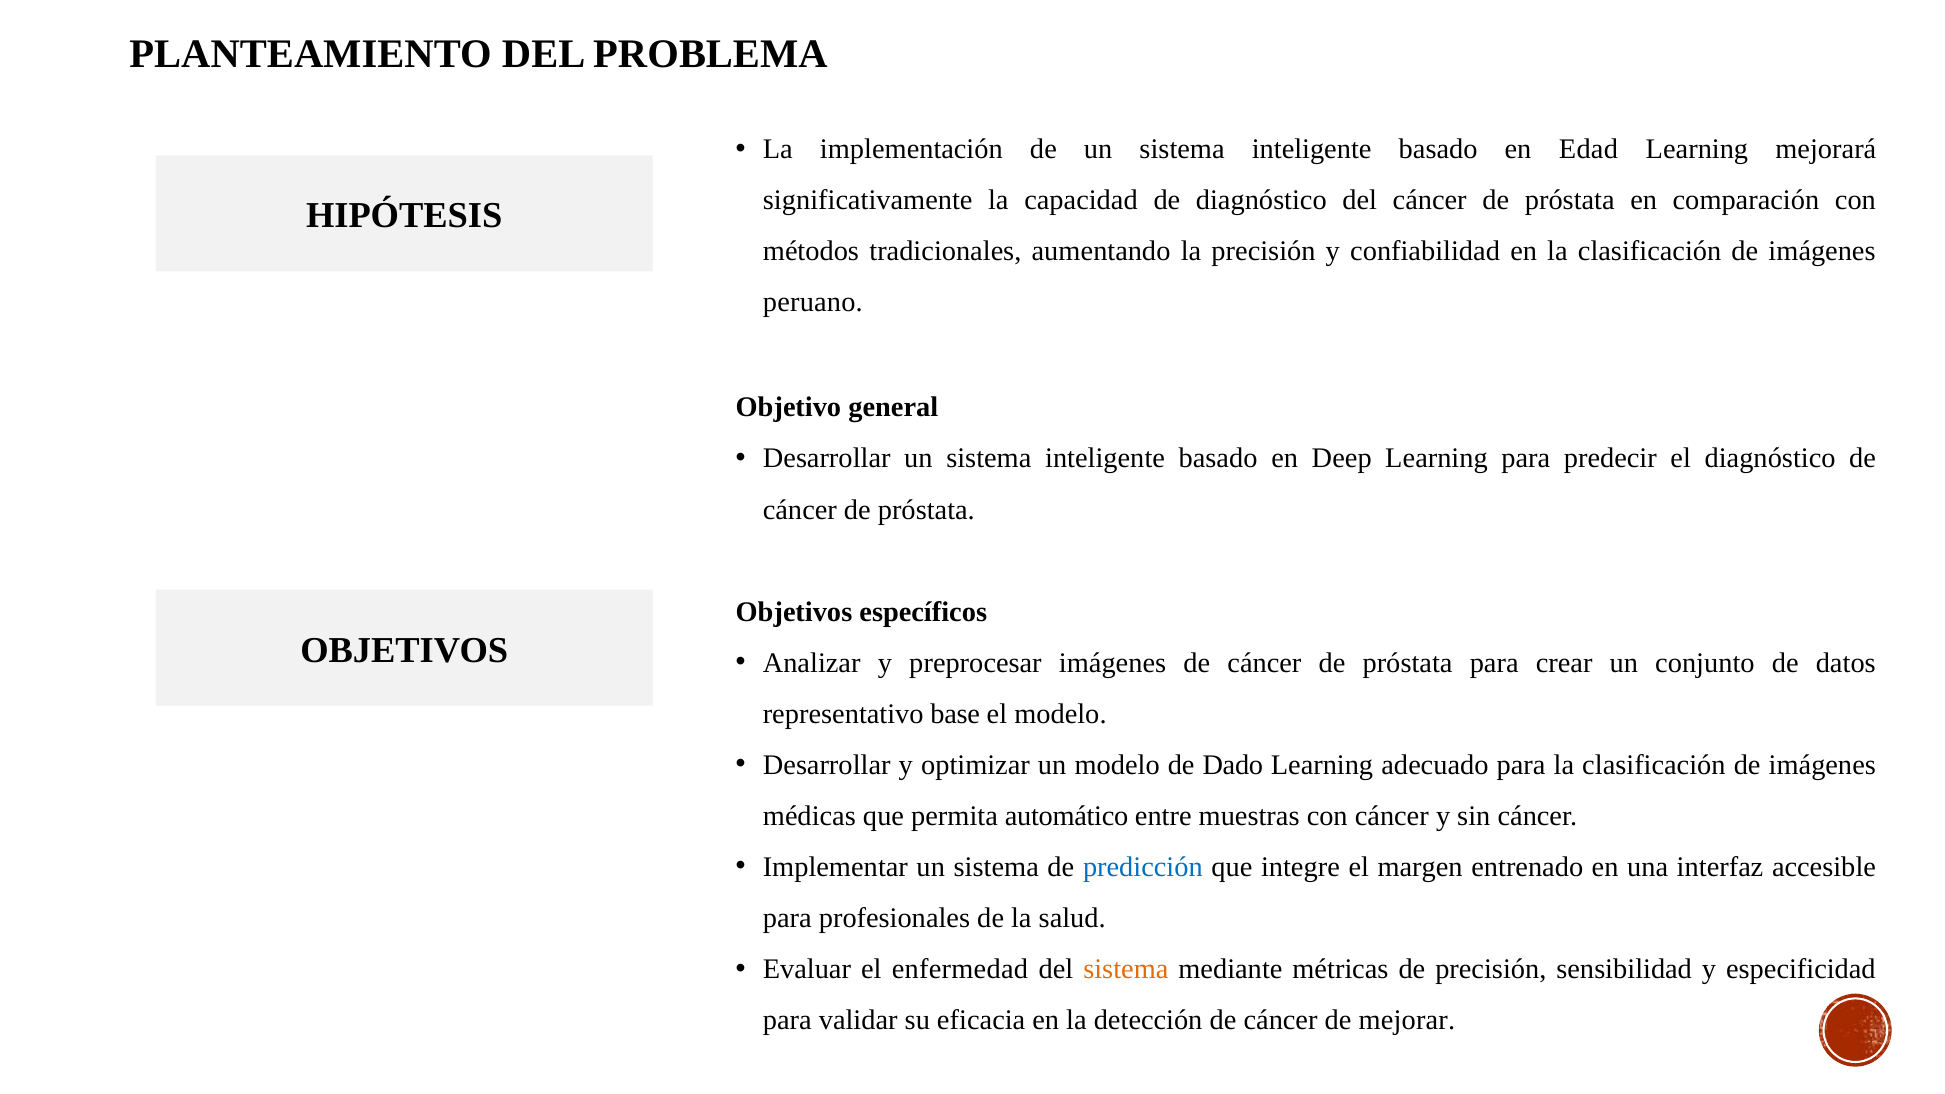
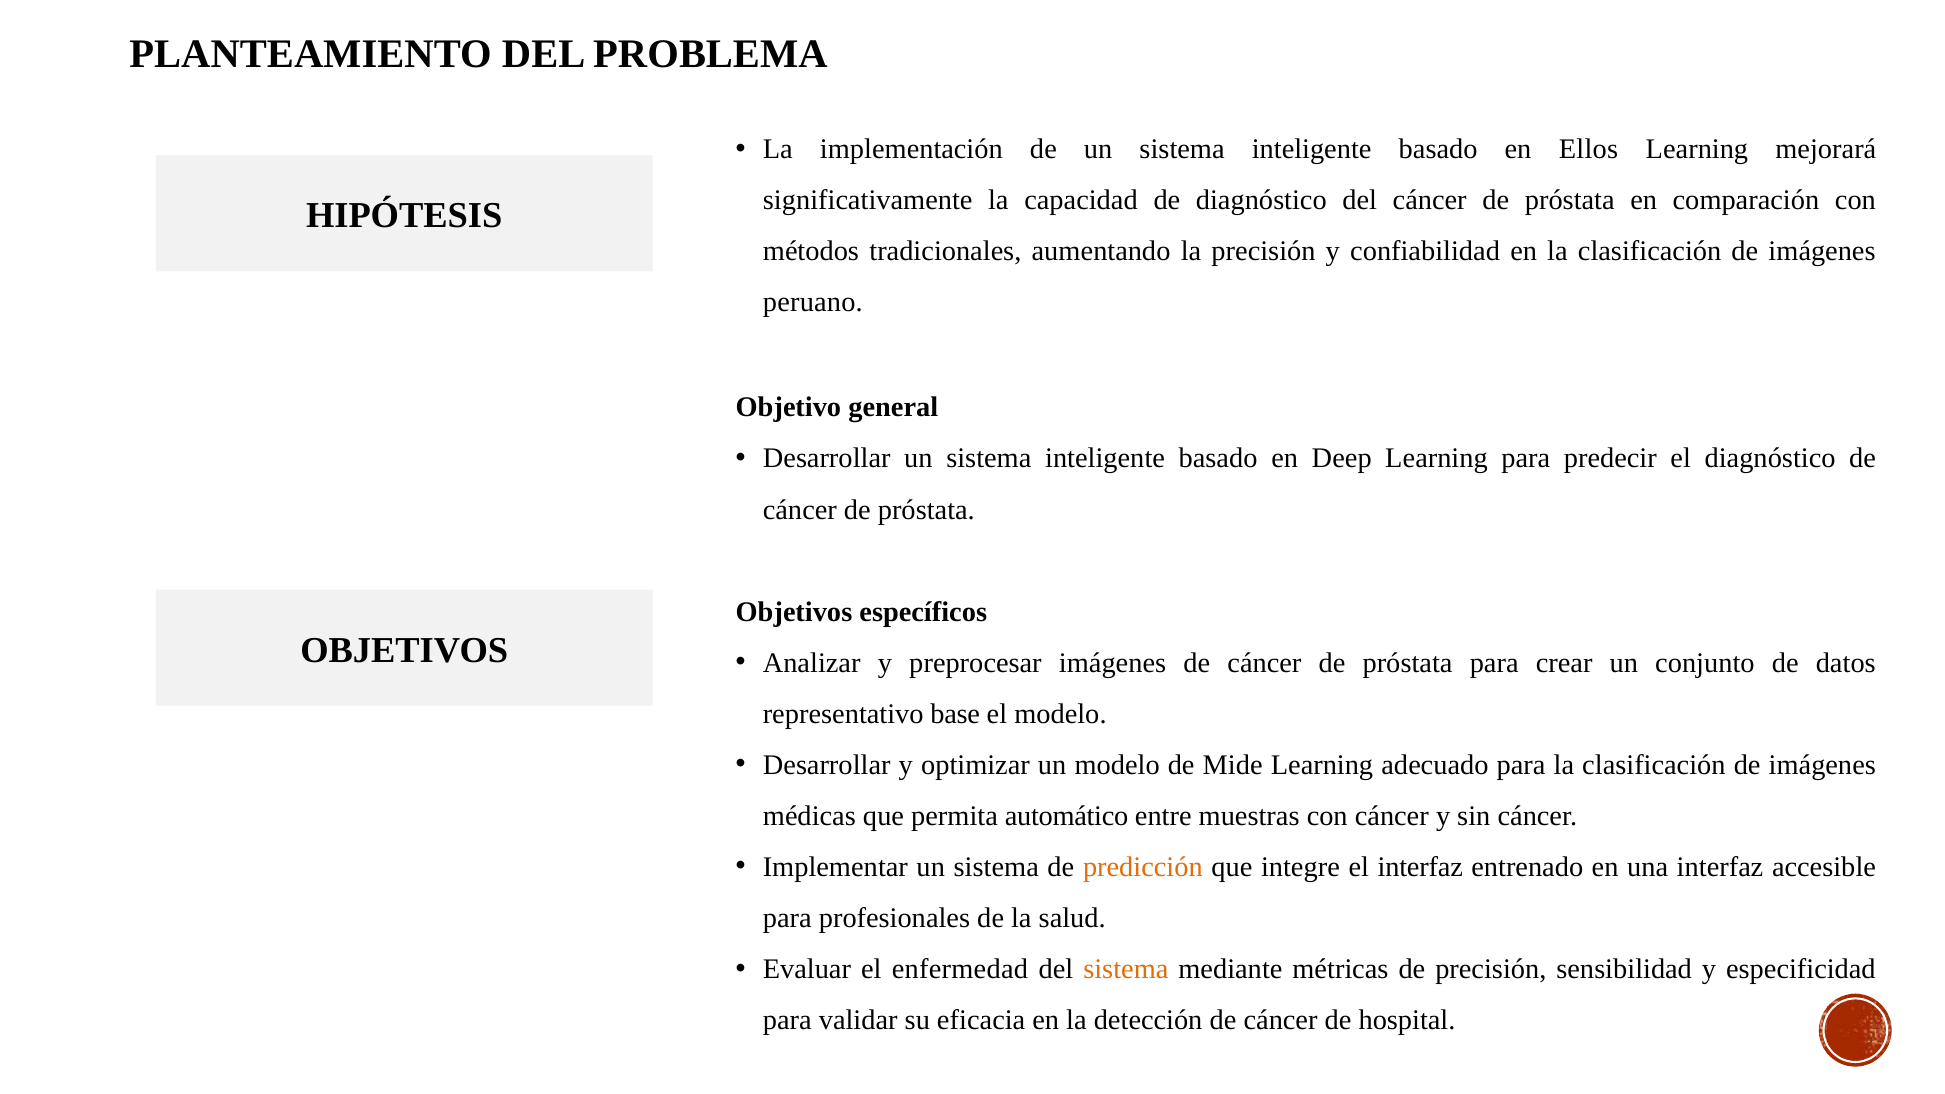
Edad: Edad -> Ellos (1588, 149)
Dado: Dado -> Mide (1233, 765)
predicción colour: blue -> orange (1143, 867)
el margen: margen -> interfaz (1420, 867)
mejorar: mejorar -> hospital (1407, 1020)
